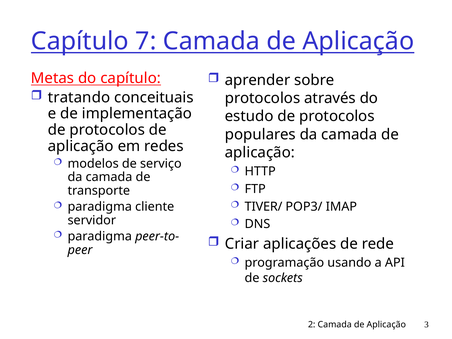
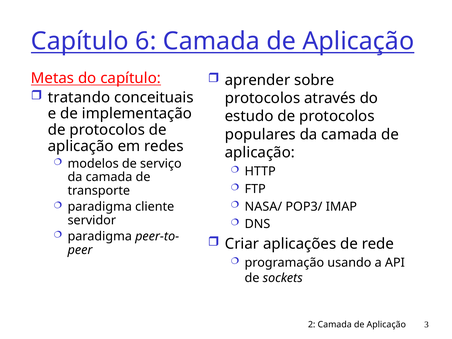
7: 7 -> 6 (146, 41)
TIVER/: TIVER/ -> NASA/ (263, 207)
